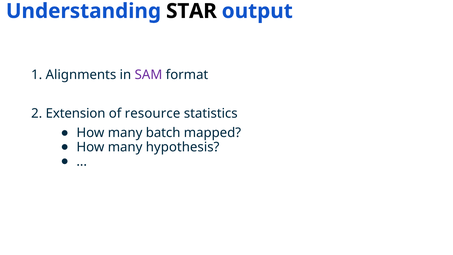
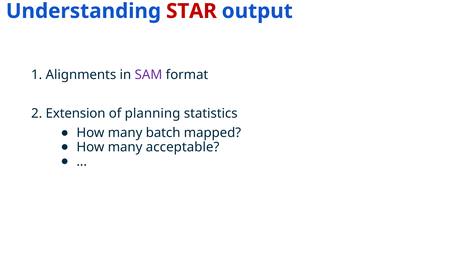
STAR colour: black -> red (191, 11)
resource: resource -> planning (153, 113)
hypothesis: hypothesis -> acceptable (183, 147)
